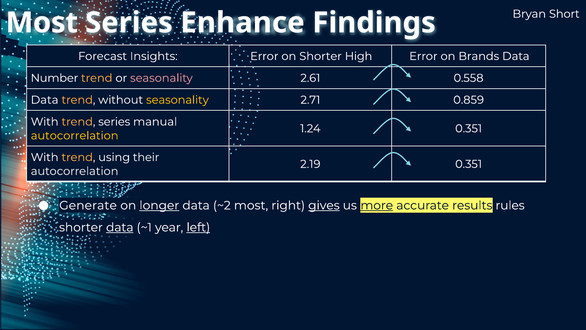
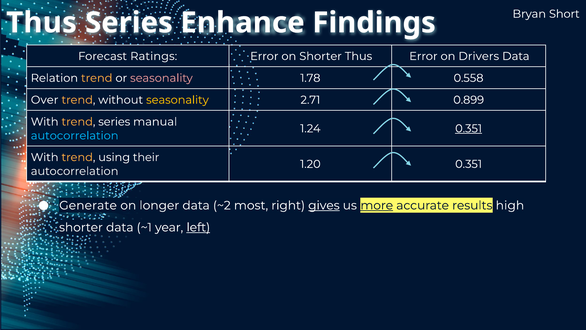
Most: Most -> Thus (42, 23)
Insights: Insights -> Ratings (154, 56)
Shorter High: High -> Thus (358, 56)
Brands: Brands -> Drivers (479, 56)
Number: Number -> Relation (54, 78)
2.61: 2.61 -> 1.78 (310, 78)
Data: Data -> Over (45, 100)
0.859: 0.859 -> 0.899 (469, 100)
0.351 underline: none -> present (469, 128)
autocorrelation colour: yellow -> light blue (75, 135)
2.19: 2.19 -> 1.20 (310, 164)
longer underline: present -> none (159, 205)
rules: rules -> high (510, 205)
data underline: present -> none (120, 227)
